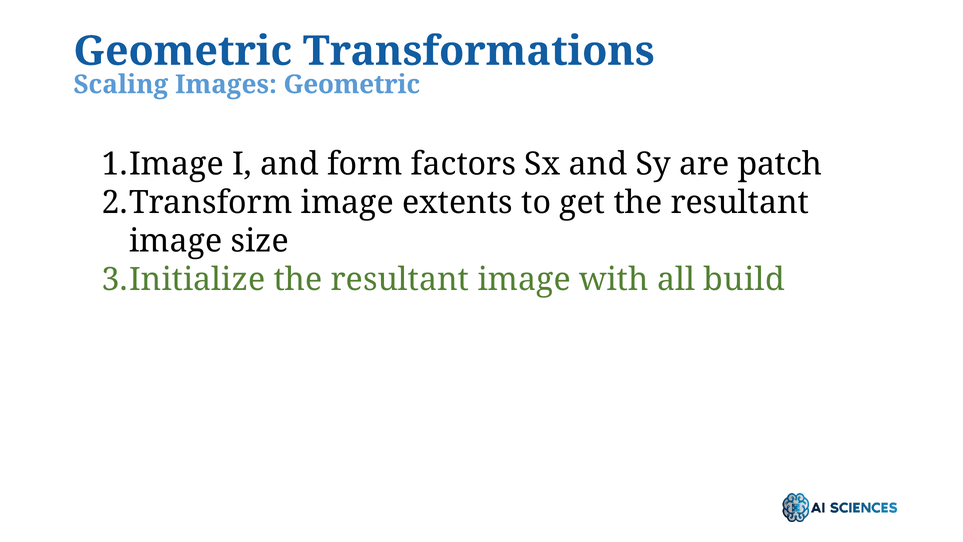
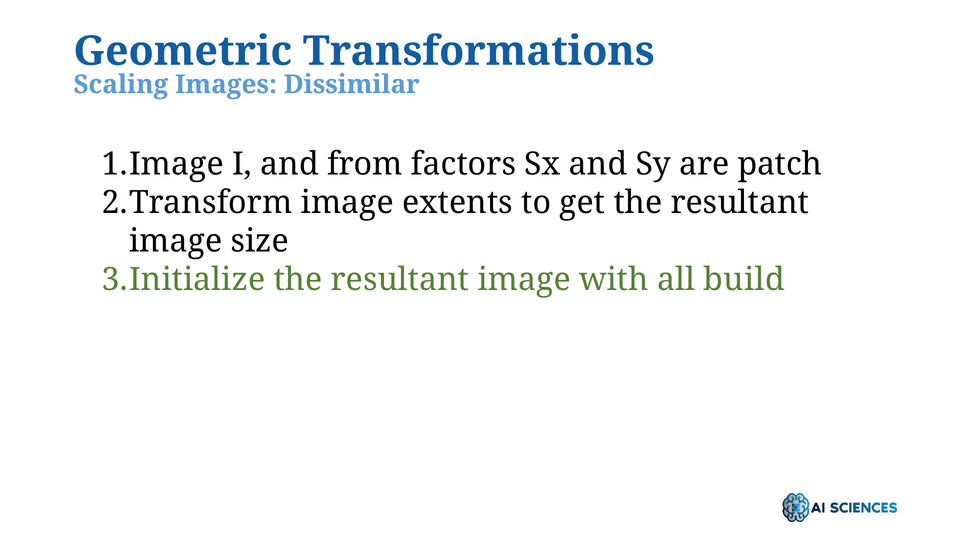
Images Geometric: Geometric -> Dissimilar (352, 84)
form: form -> from (365, 164)
